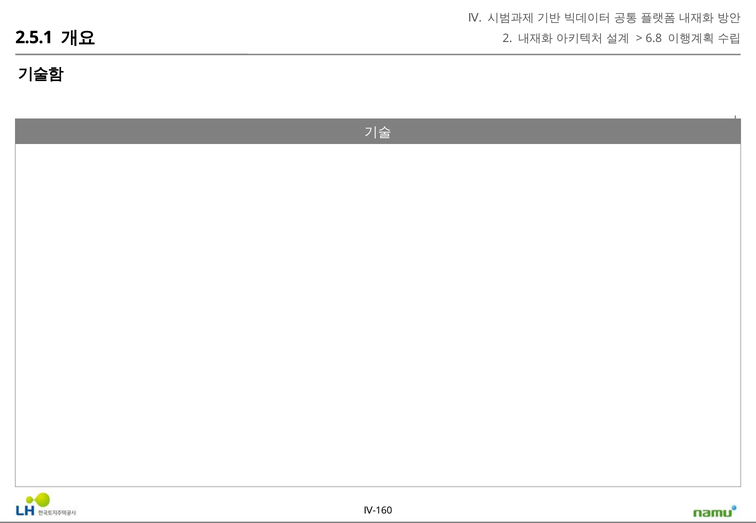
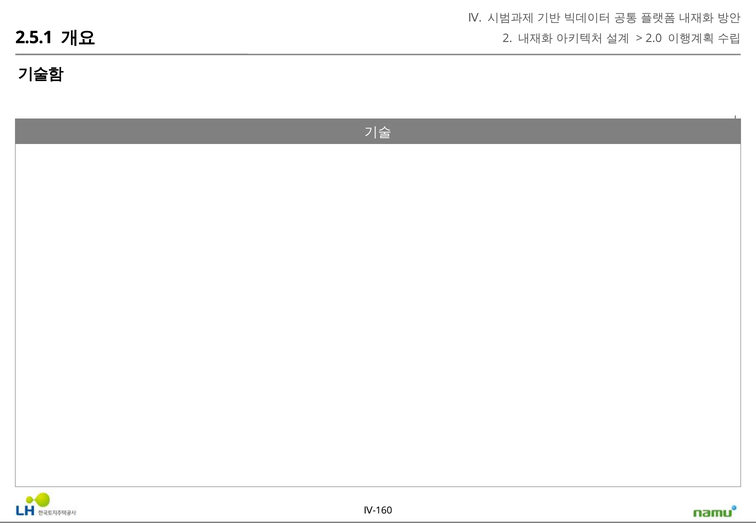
6.8: 6.8 -> 2.0 (654, 39)
